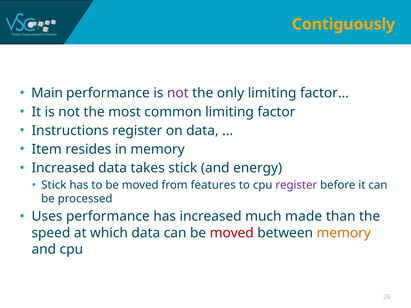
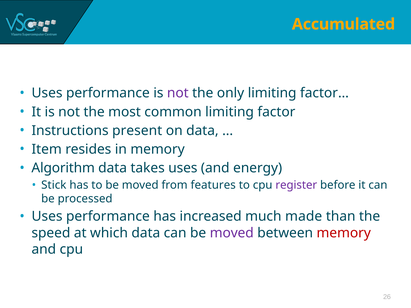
Contiguously: Contiguously -> Accumulated (343, 24)
Main: Main -> Uses (47, 93)
Instructions register: register -> present (137, 131)
Increased: Increased -> Algorithm (63, 168)
takes stick: stick -> uses (183, 168)
moved colour: red -> purple (232, 233)
memory colour: orange -> red (344, 233)
